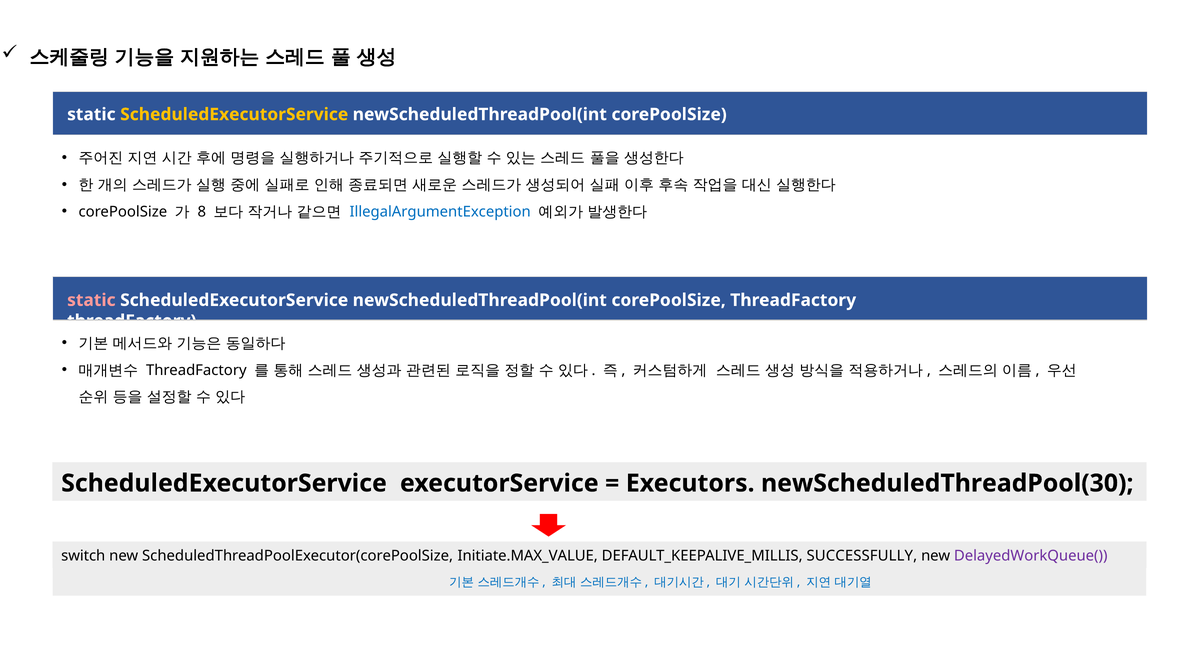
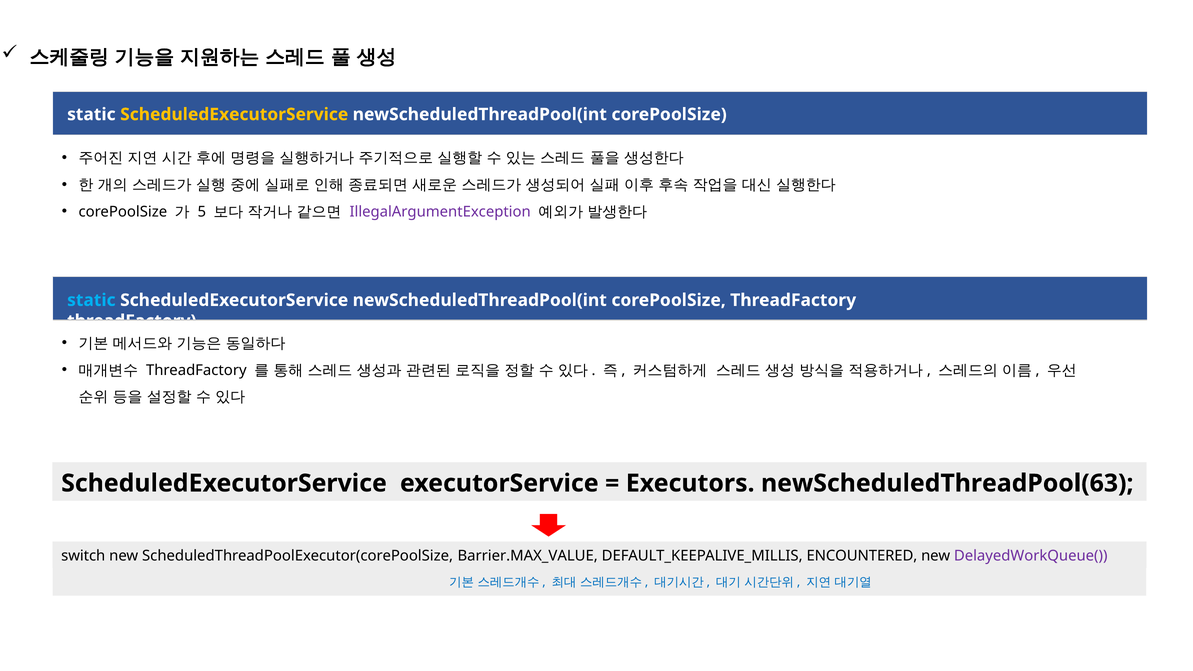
8: 8 -> 5 (202, 212)
IllegalArgumentException colour: blue -> purple (440, 212)
static colour: pink -> light blue (91, 300)
newScheduledThreadPool(30: newScheduledThreadPool(30 -> newScheduledThreadPool(63 (947, 483)
Initiate.MAX_VALUE: Initiate.MAX_VALUE -> Barrier.MAX_VALUE (528, 556)
SUCCESSFULLY: SUCCESSFULLY -> ENCOUNTERED (862, 556)
